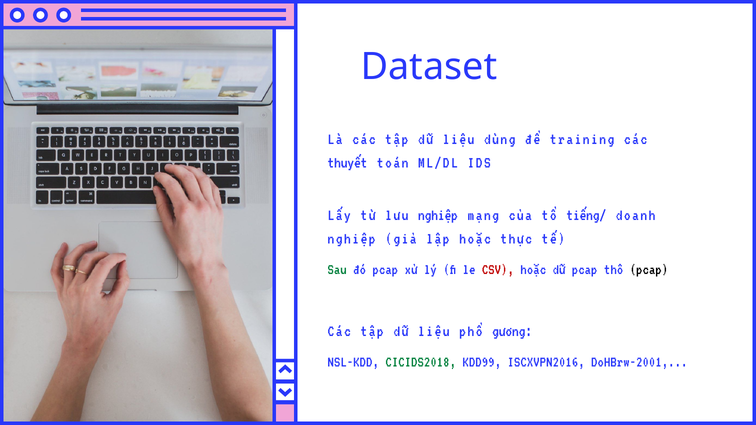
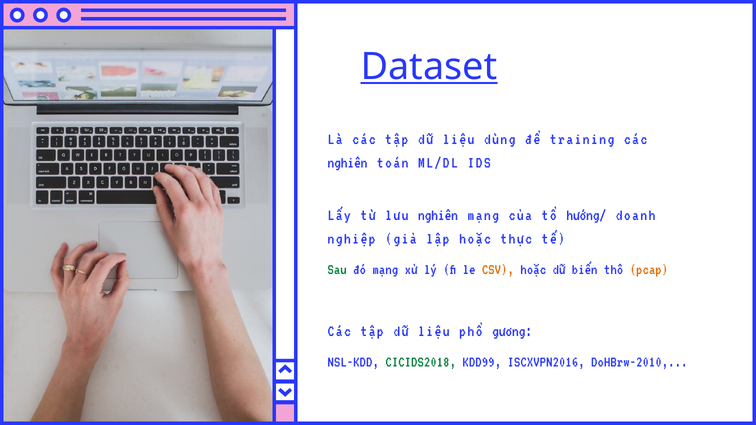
Dataset underline: none -> present (429, 67)
thuyết: thuyết -> nghiên (347, 163)
lưu nghiệp: nghiệp -> nghiên (438, 215)
tiếng/: tiếng/ -> hướng/ (586, 215)
đó pcap: pcap -> mạng (385, 269)
CSV colour: red -> orange (498, 269)
dữ pcap: pcap -> biến (585, 269)
pcap colour: black -> orange (649, 269)
DoHBrw-2001: DoHBrw-2001 -> DoHBrw-2010 (639, 362)
